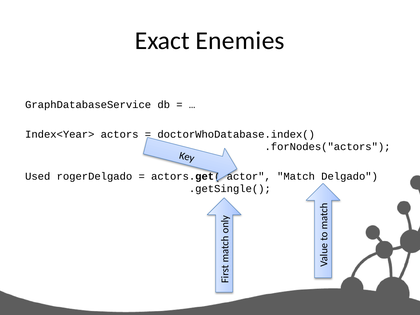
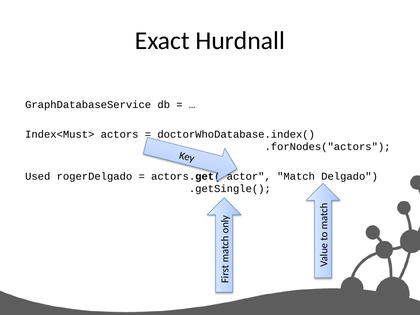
Enemies: Enemies -> Hurdnall (240, 41)
Index<Year>: Index<Year> -> Index<Must> (60, 134)
